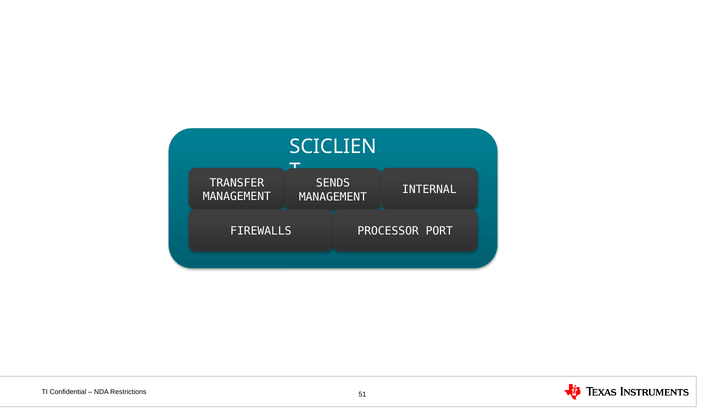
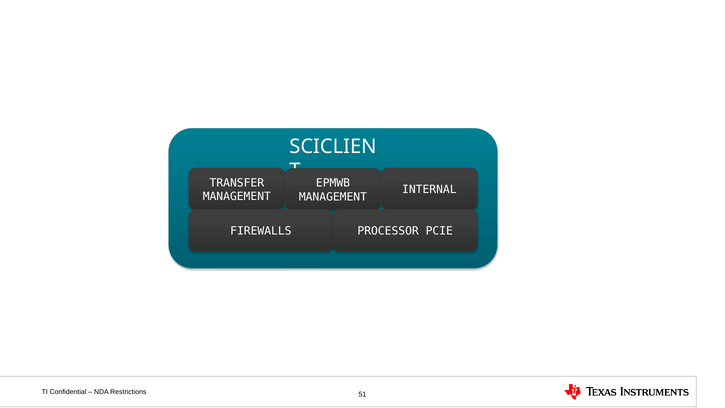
SENDS: SENDS -> EPMWB (333, 183)
PORT: PORT -> PCIE (439, 231)
